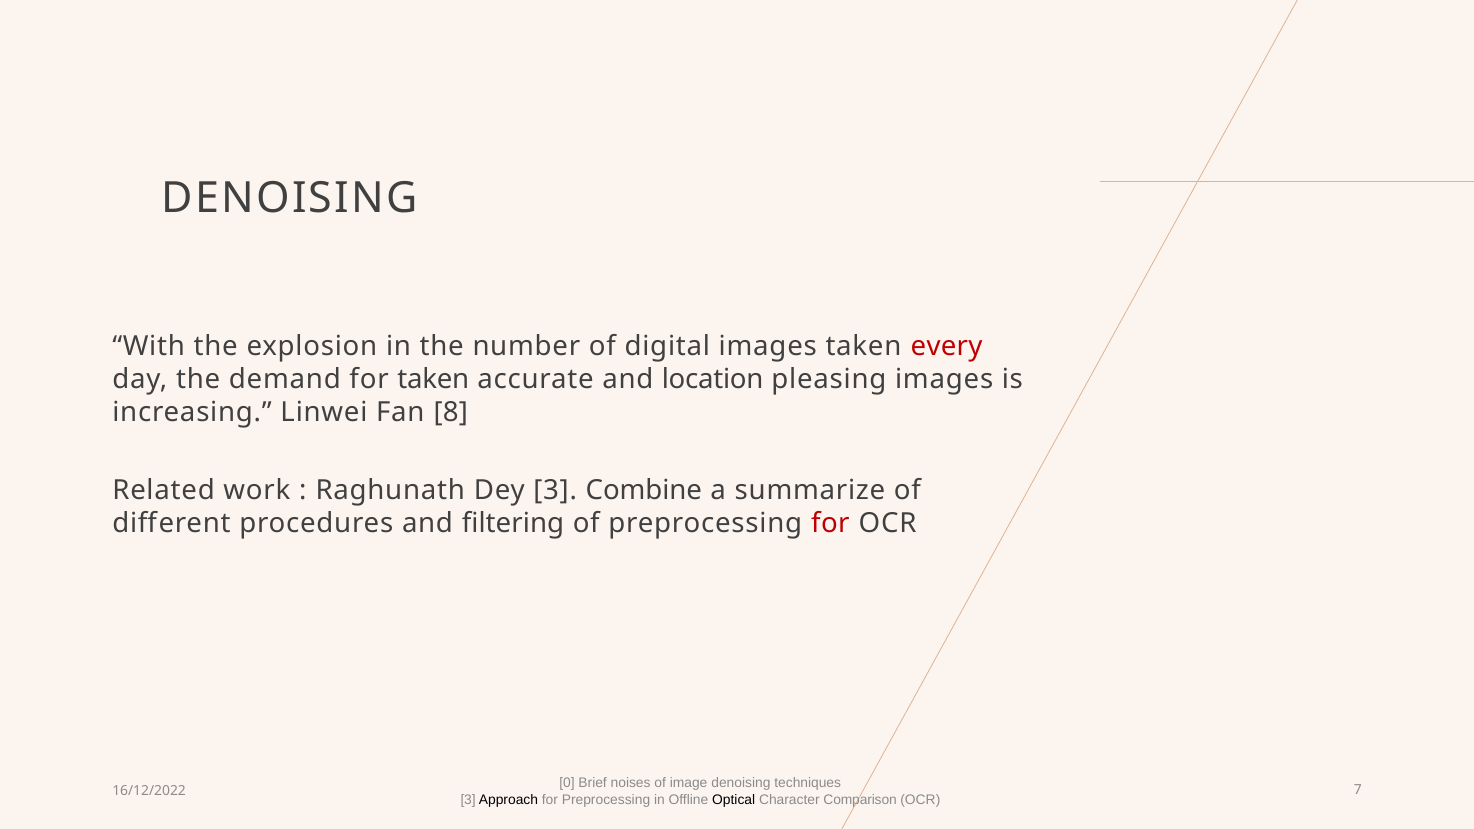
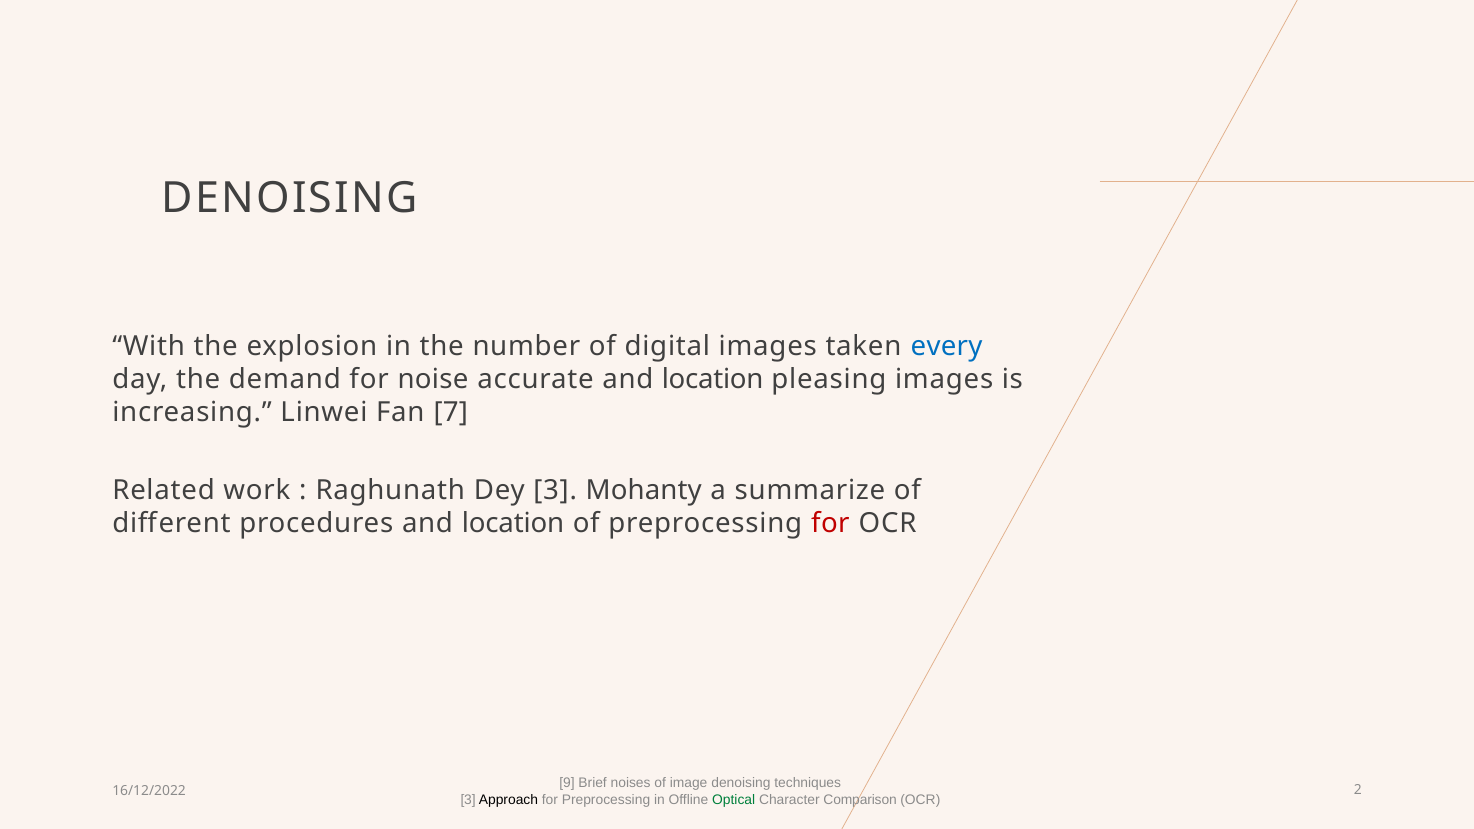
every colour: red -> blue (947, 346)
for taken: taken -> noise (433, 380)
8: 8 -> 7 (451, 413)
Combine: Combine -> Mohanty (644, 490)
procedures and filtering: filtering -> location (513, 524)
0: 0 -> 9 (567, 783)
Optical colour: black -> green (734, 800)
7: 7 -> 2 (1358, 790)
